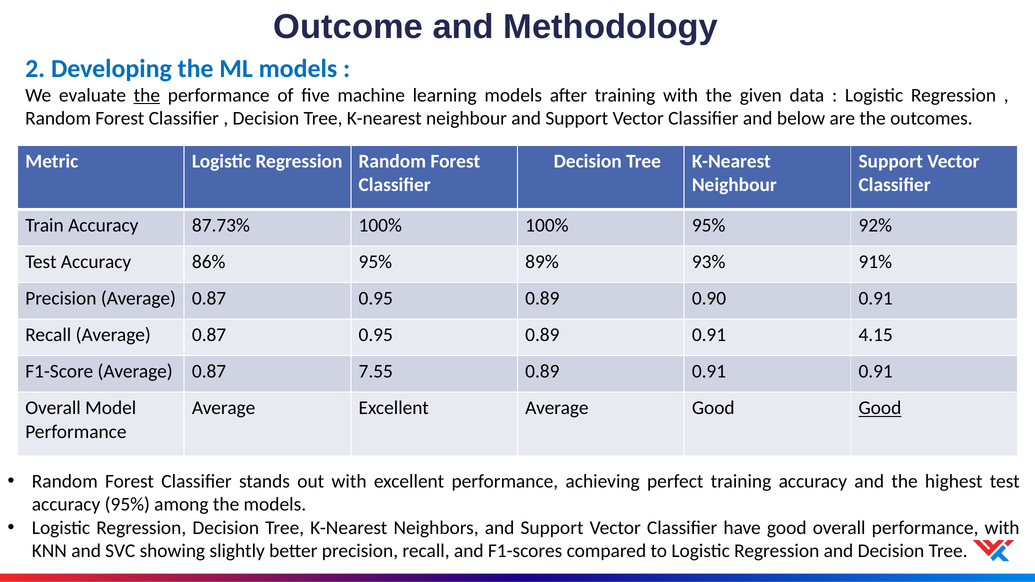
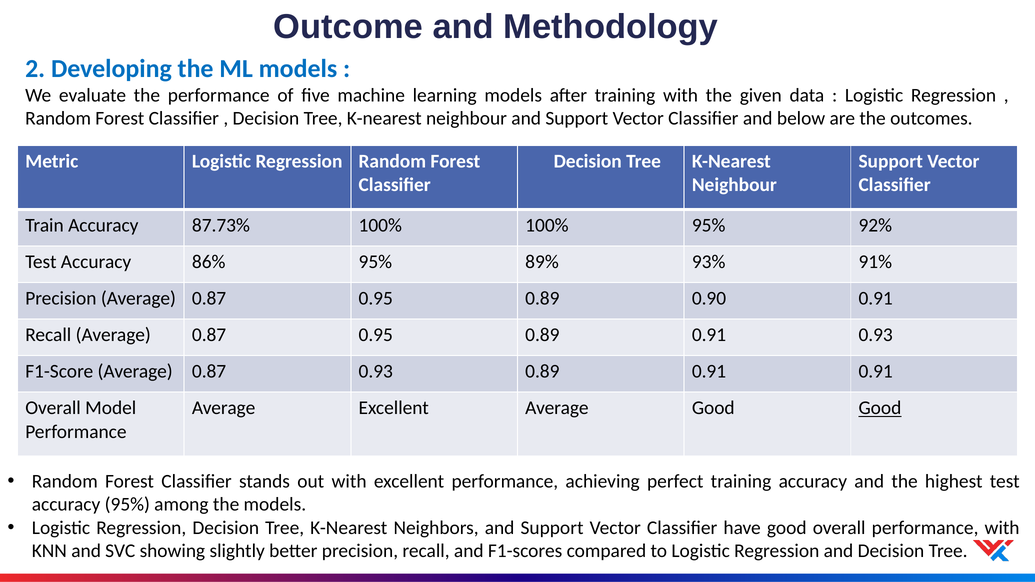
the underline: present -> none (147, 95)
0.91 4.15: 4.15 -> 0.93 (876, 335)
0.87 7.55: 7.55 -> 0.93 (376, 372)
